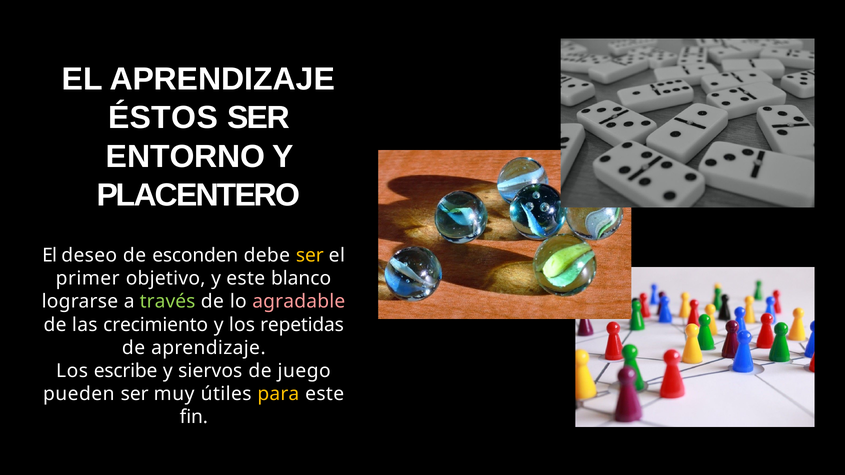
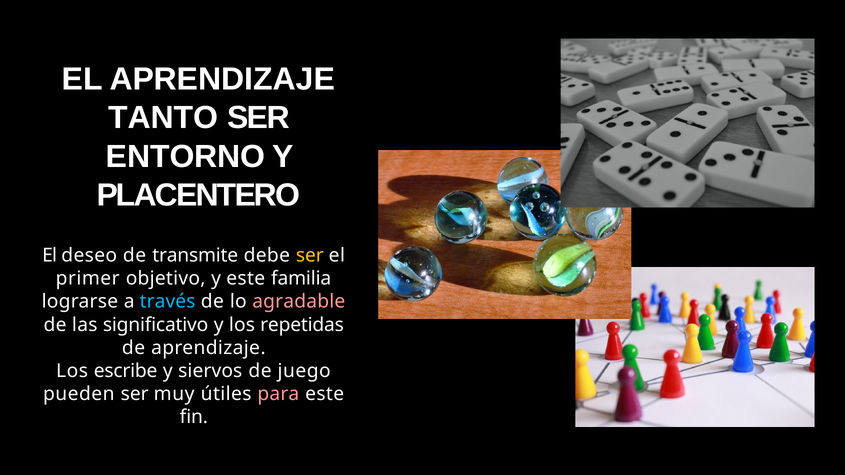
ÉSTOS: ÉSTOS -> TANTO (163, 118)
esconden: esconden -> transmite (195, 256)
blanco: blanco -> familia (301, 279)
través colour: light green -> light blue (168, 302)
crecimiento: crecimiento -> significativo (156, 325)
para colour: yellow -> pink (278, 394)
